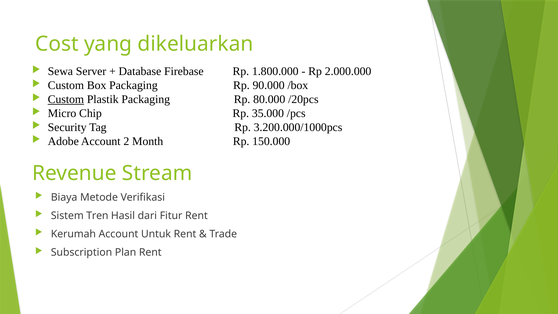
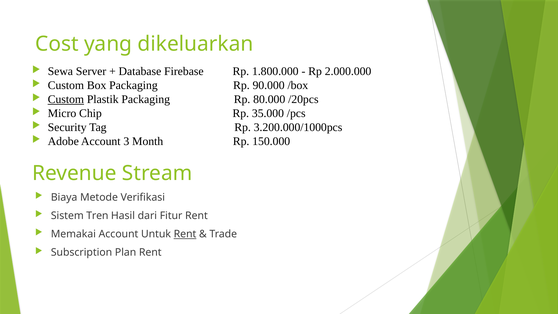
2: 2 -> 3 (126, 141)
Kerumah: Kerumah -> Memakai (73, 234)
Rent underline: none -> present (185, 234)
